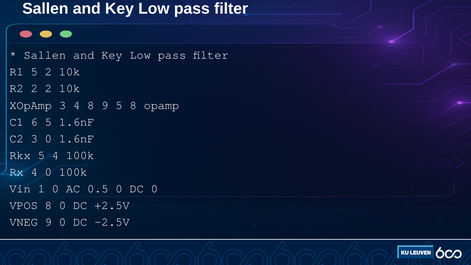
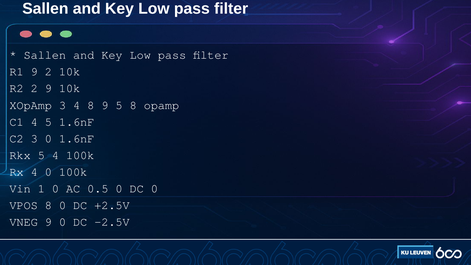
R1 5: 5 -> 9 (34, 72)
2 2: 2 -> 9 (48, 88)
C1 6: 6 -> 4 (34, 122)
